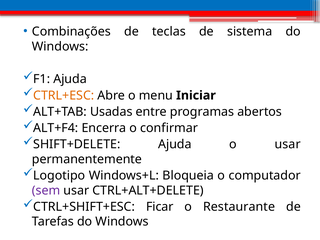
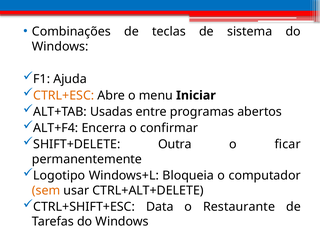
SHIFT+DELETE Ajuda: Ajuda -> Outra (175, 144)
o usar: usar -> ficar (288, 144)
sem colour: purple -> orange (46, 190)
Ficar: Ficar -> Data (160, 207)
